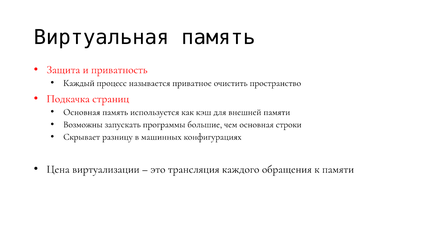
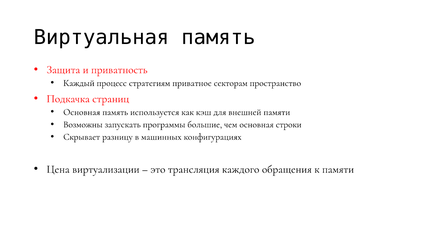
называется: называется -> стратегиям (150, 83)
очистить: очистить -> секторам (231, 83)
